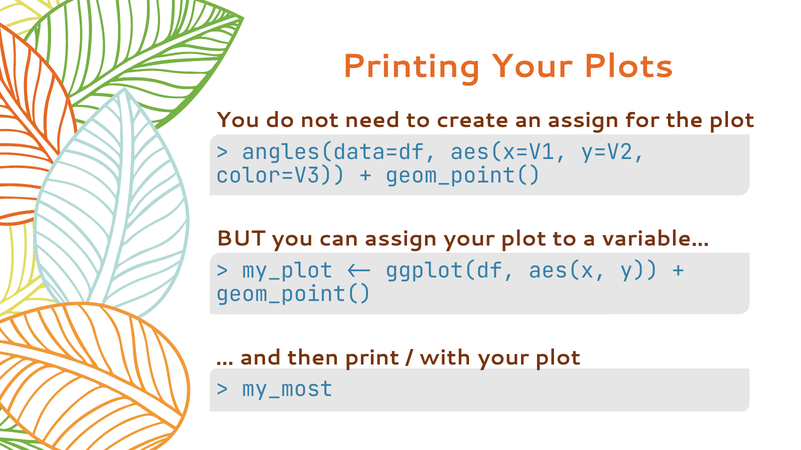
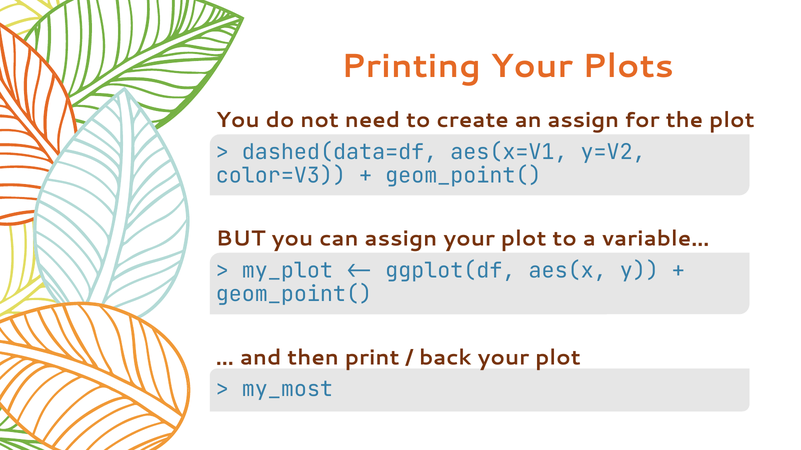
angles(data=df: angles(data=df -> dashed(data=df (340, 152)
with: with -> back (445, 358)
